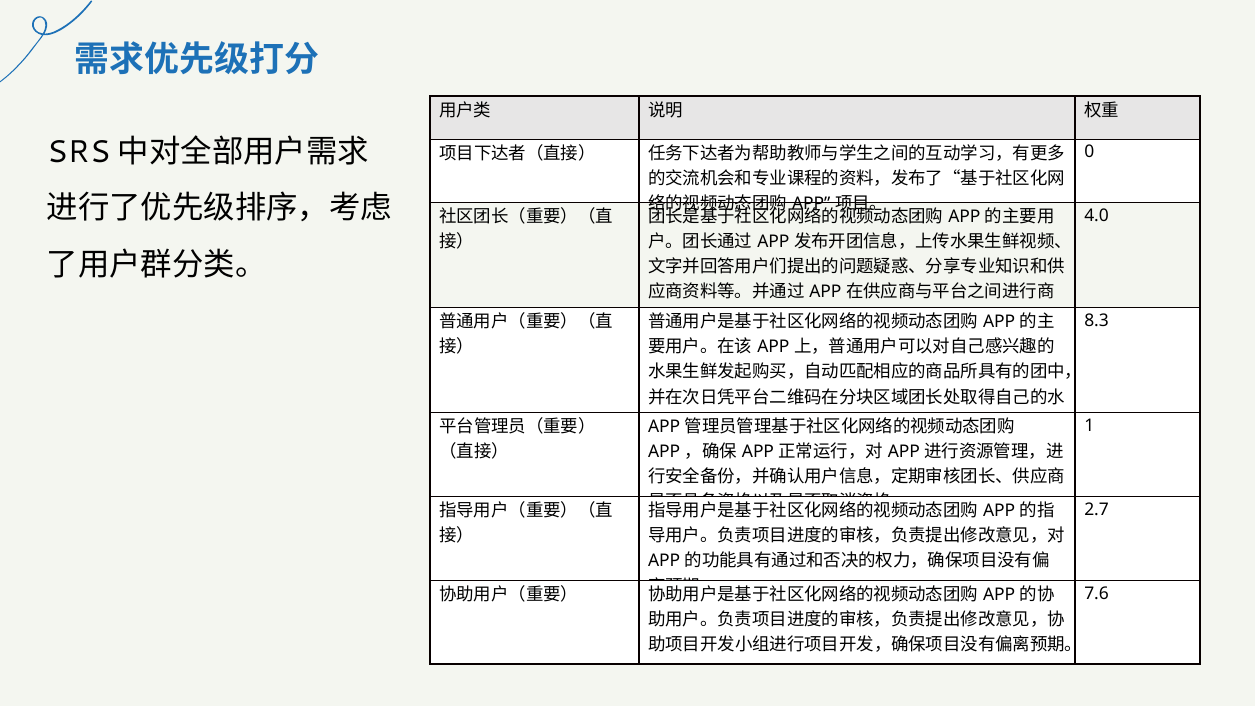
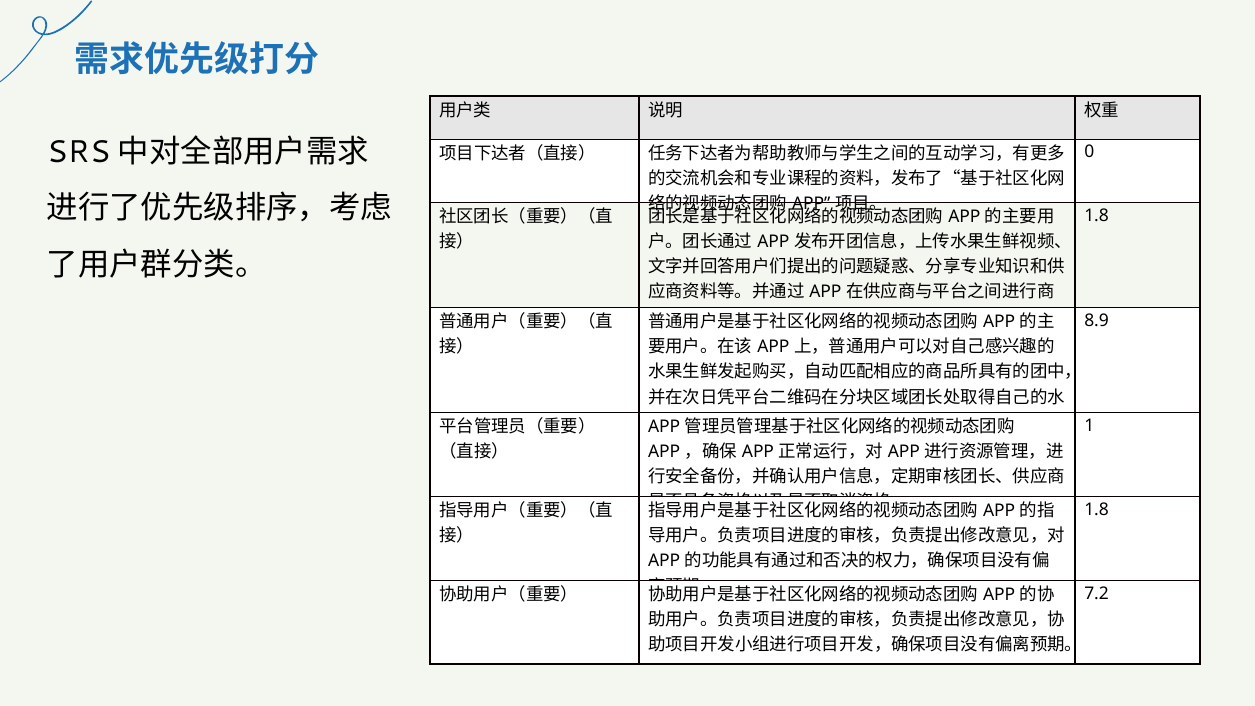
4.0: 4.0 -> 1.8 (1097, 215)
8.3: 8.3 -> 8.9 (1097, 321)
2.7: 2.7 -> 1.8 (1097, 509)
7.6: 7.6 -> 7.2 (1097, 593)
